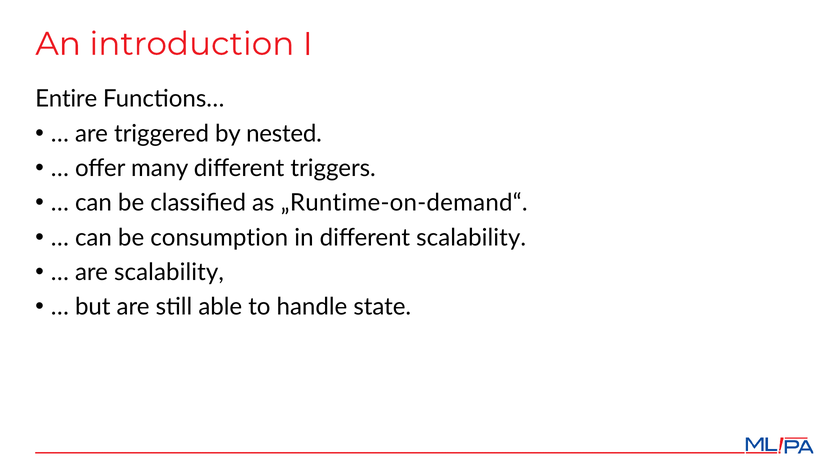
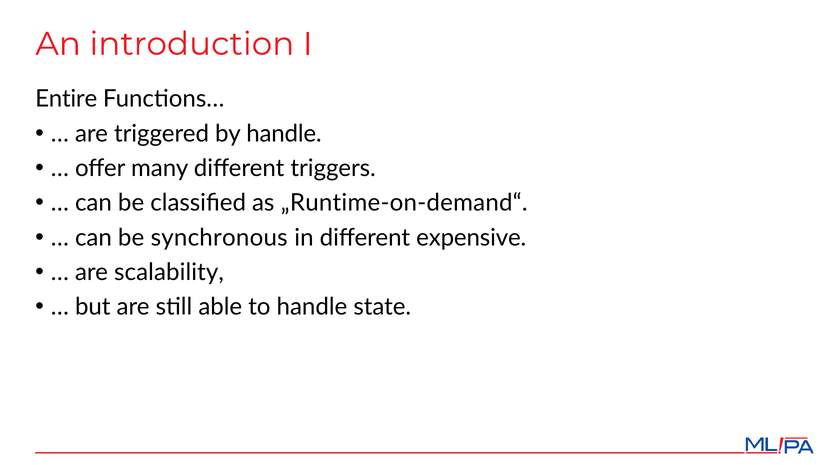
by nested: nested -> handle (284, 133)
consumption: consumption -> synchronous (219, 237)
different scalability: scalability -> expensive (471, 237)
